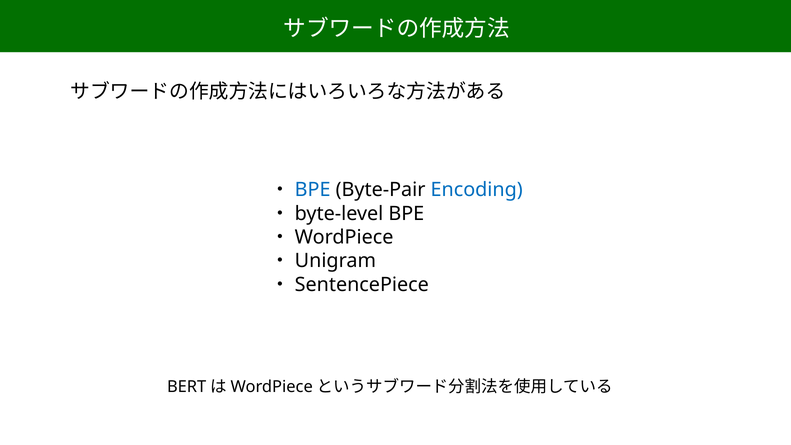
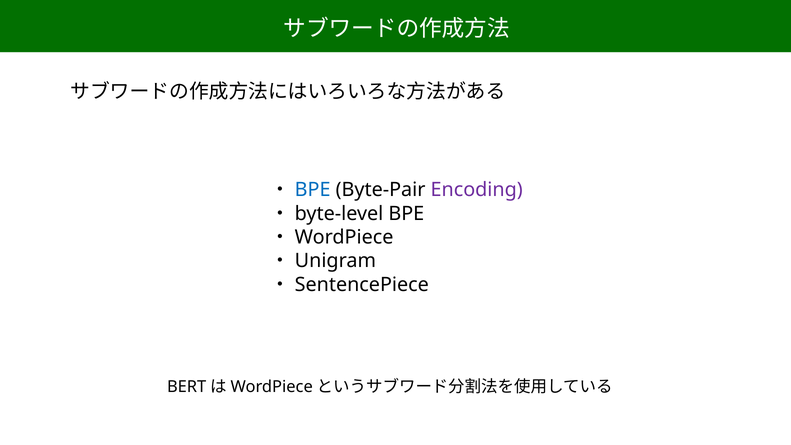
Encoding colour: blue -> purple (477, 190)
